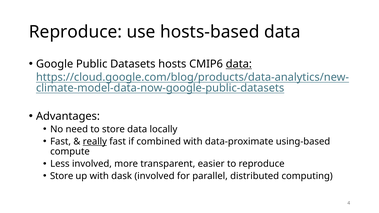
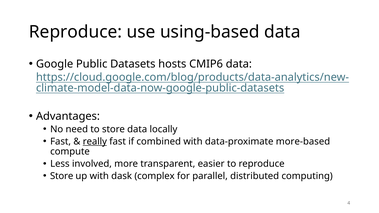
hosts-based: hosts-based -> using-based (210, 32)
data underline: present -> none (239, 64)
using-based: using-based -> more-based (303, 142)
dask involved: involved -> complex (155, 176)
